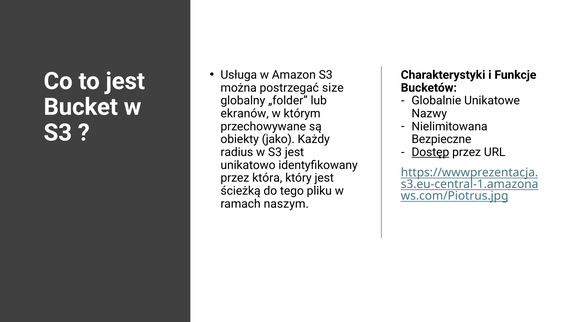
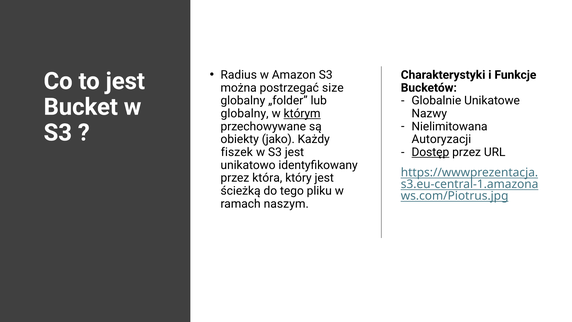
Usługa: Usługa -> Radius (239, 75)
ekranów: ekranów -> globalny (245, 113)
którym underline: none -> present (302, 113)
Bezpieczne: Bezpieczne -> Autoryzacji (441, 139)
radius: radius -> fiszek (237, 152)
